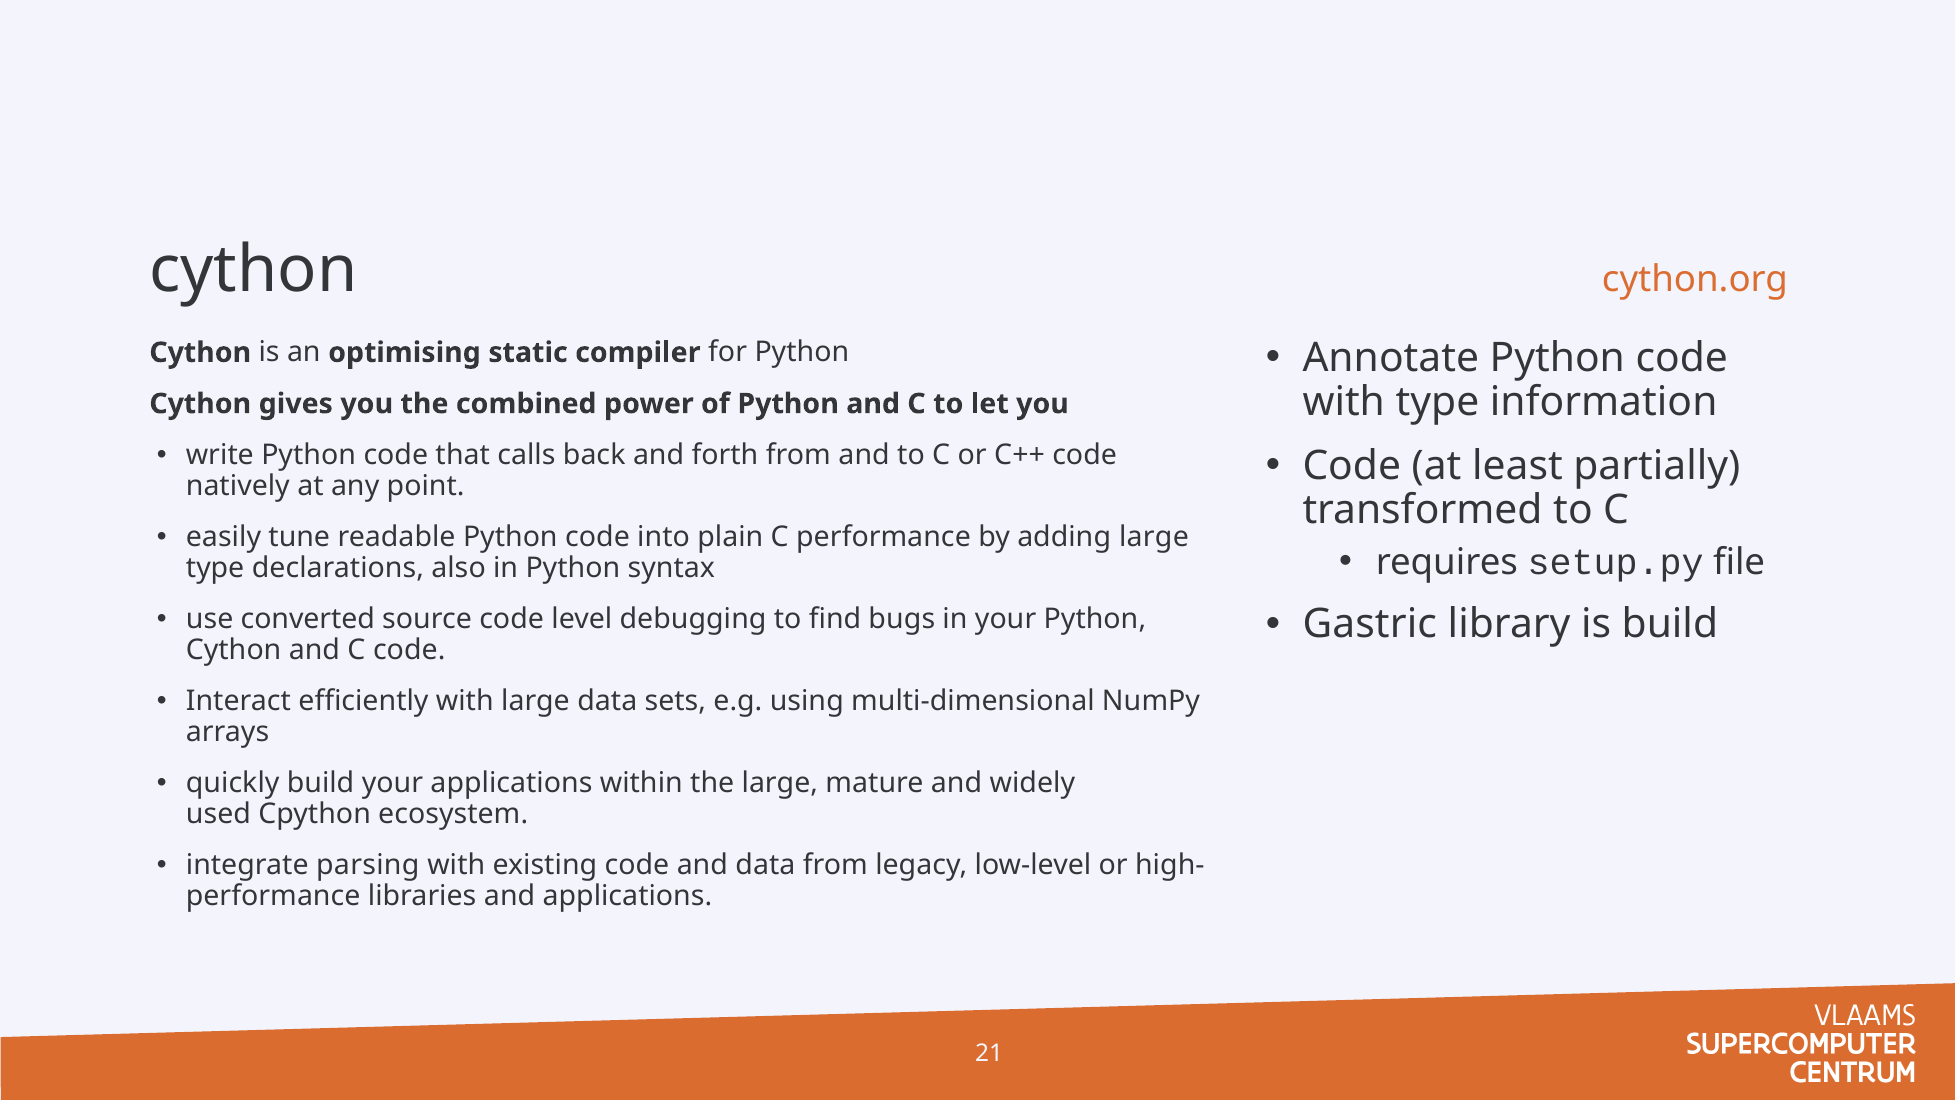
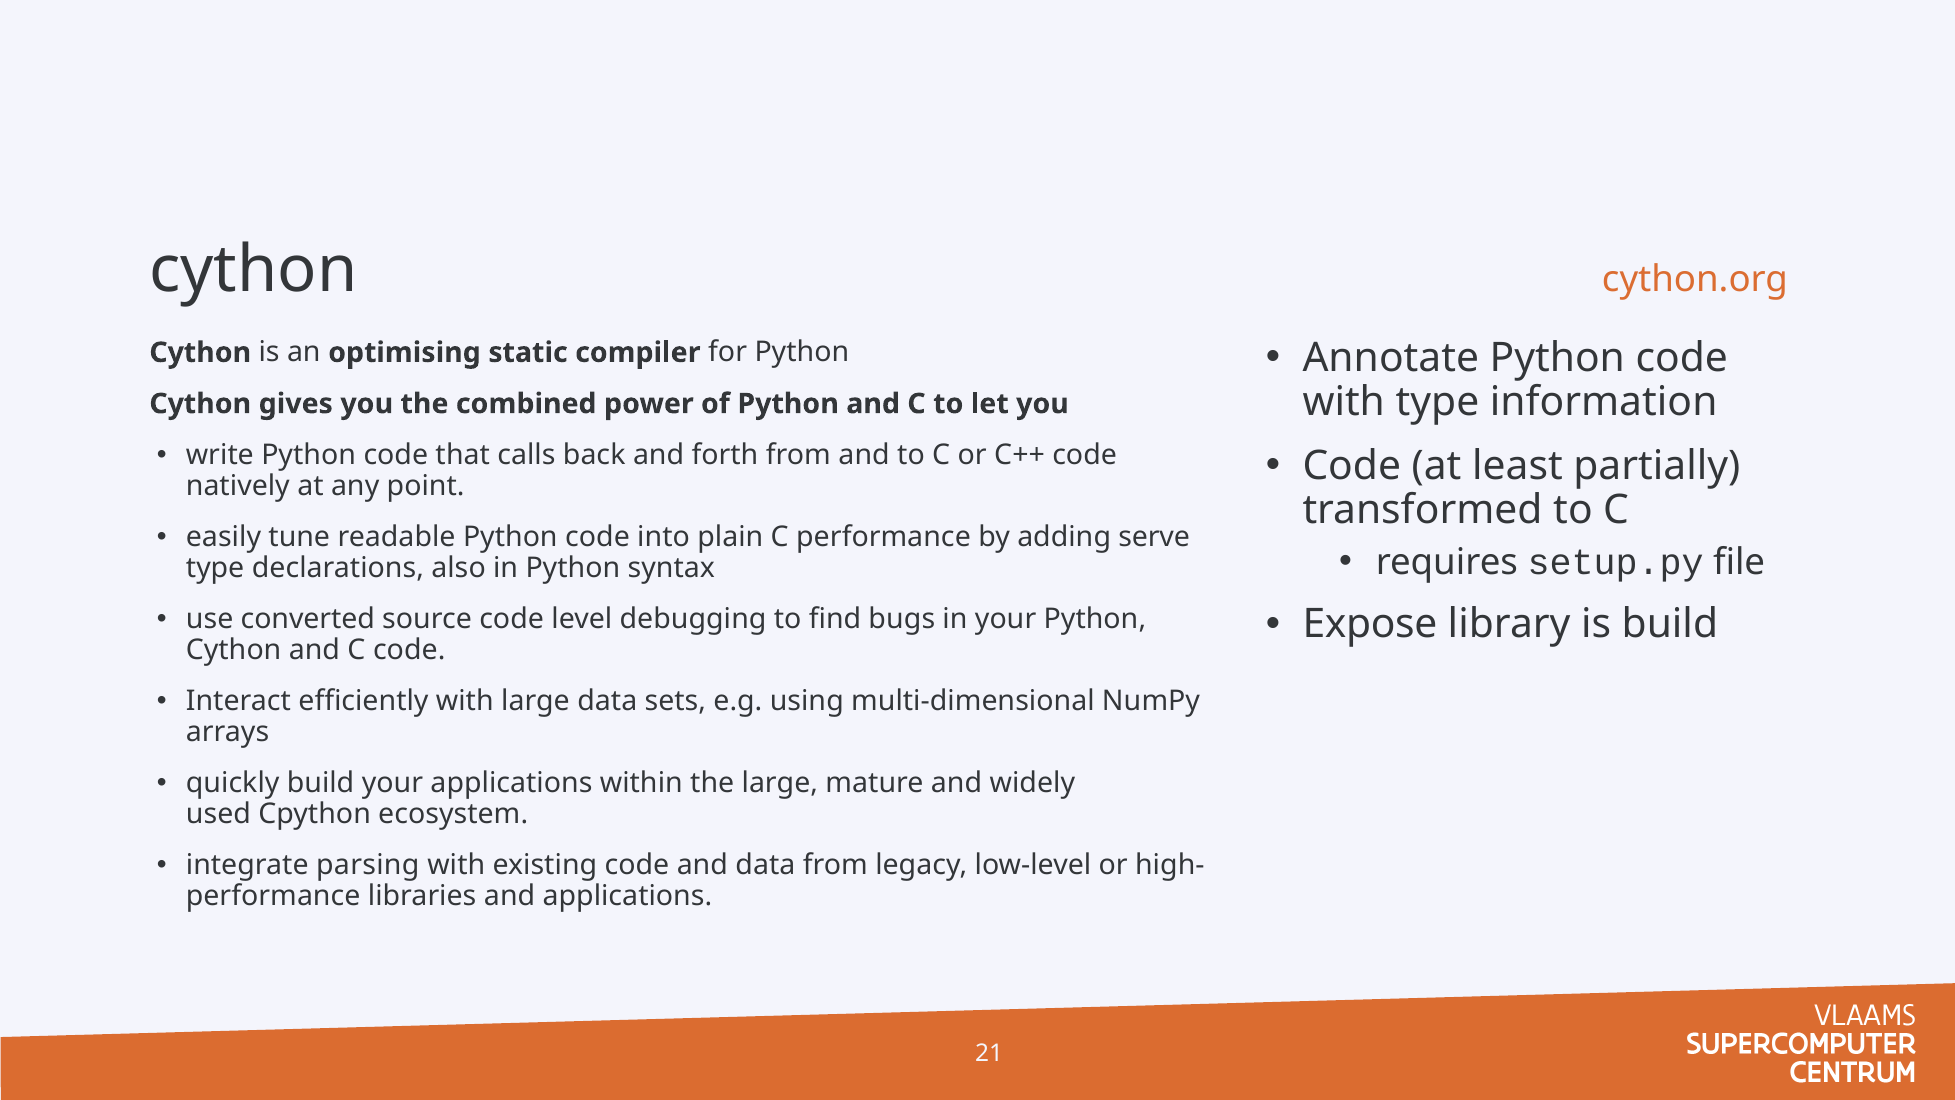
adding large: large -> serve (1154, 537)
Gastric: Gastric -> Expose (1370, 624)
